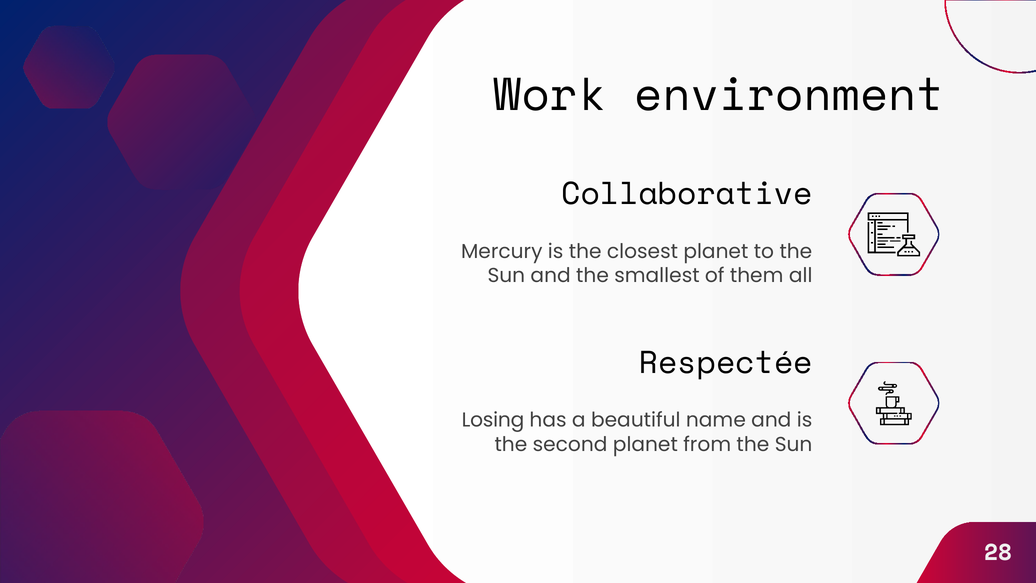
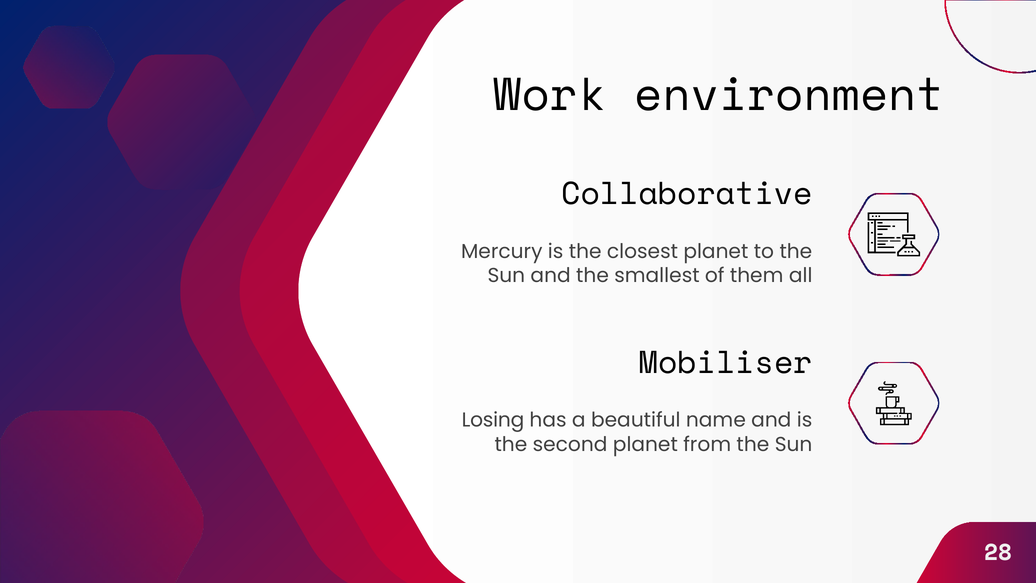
Respectée: Respectée -> Mobiliser (726, 363)
